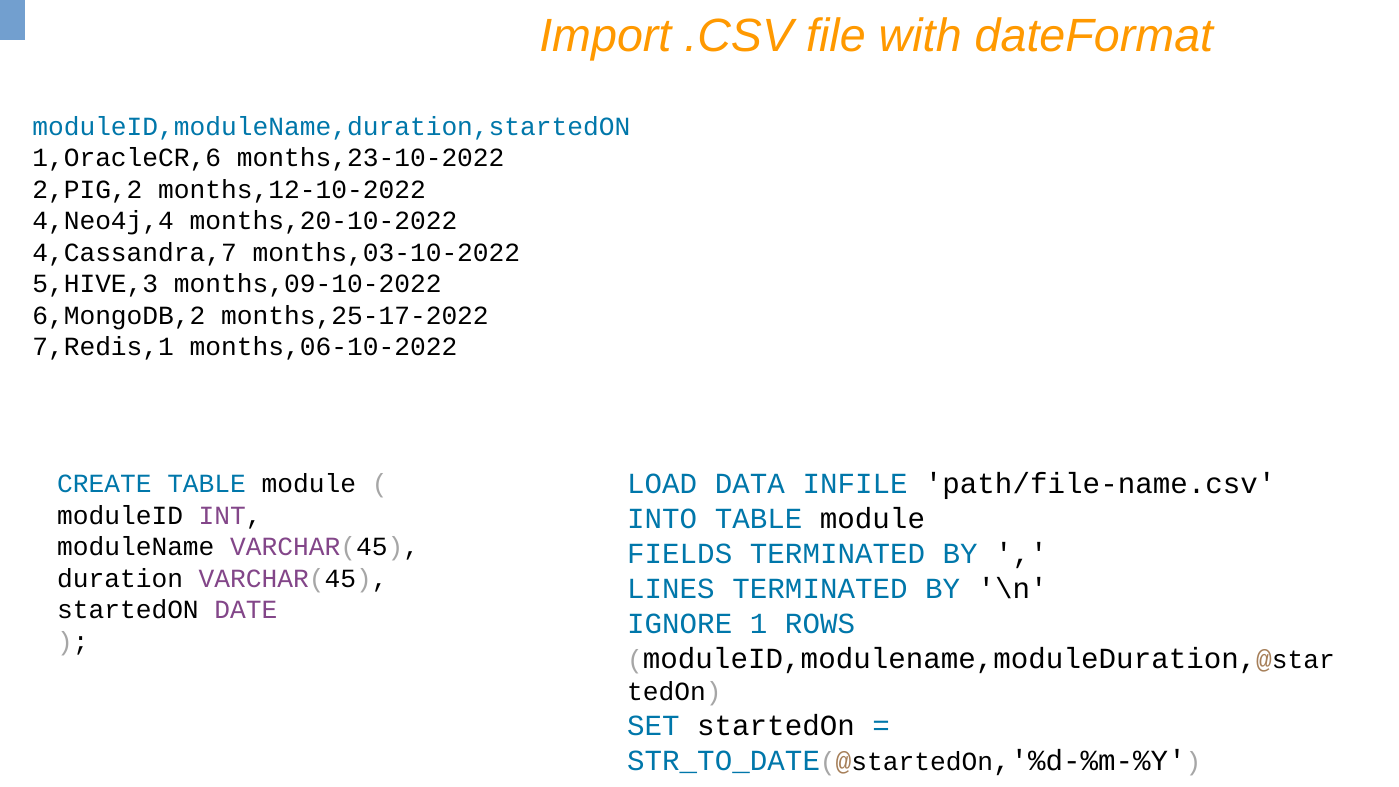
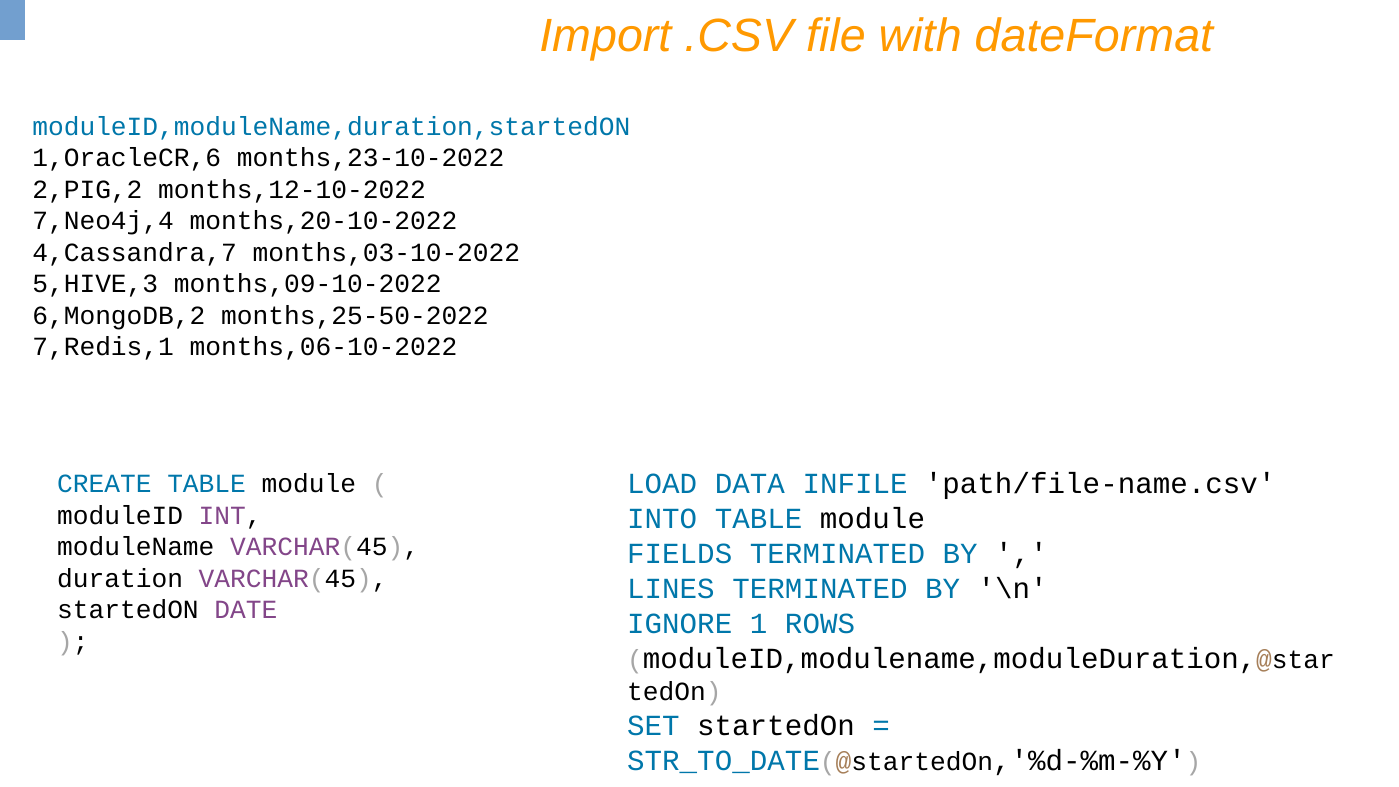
4,Neo4j,4: 4,Neo4j,4 -> 7,Neo4j,4 (103, 221)
months,25-17-2022: months,25-17-2022 -> months,25-50-2022 (355, 315)
